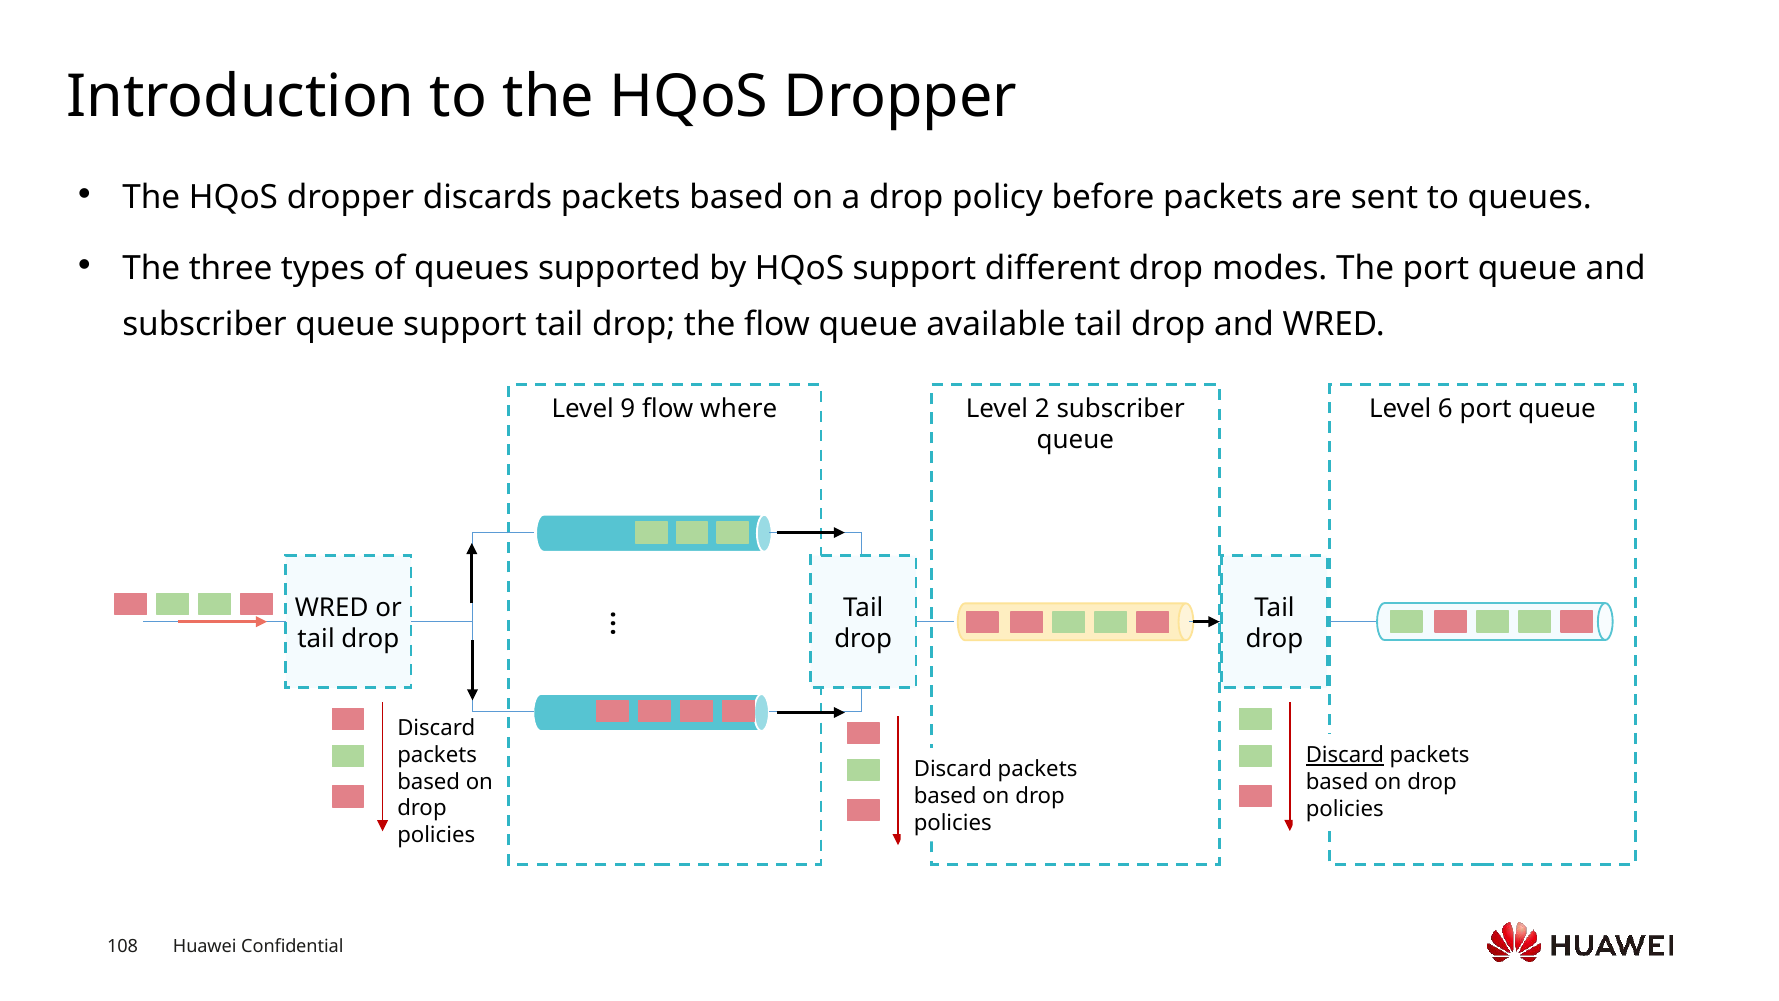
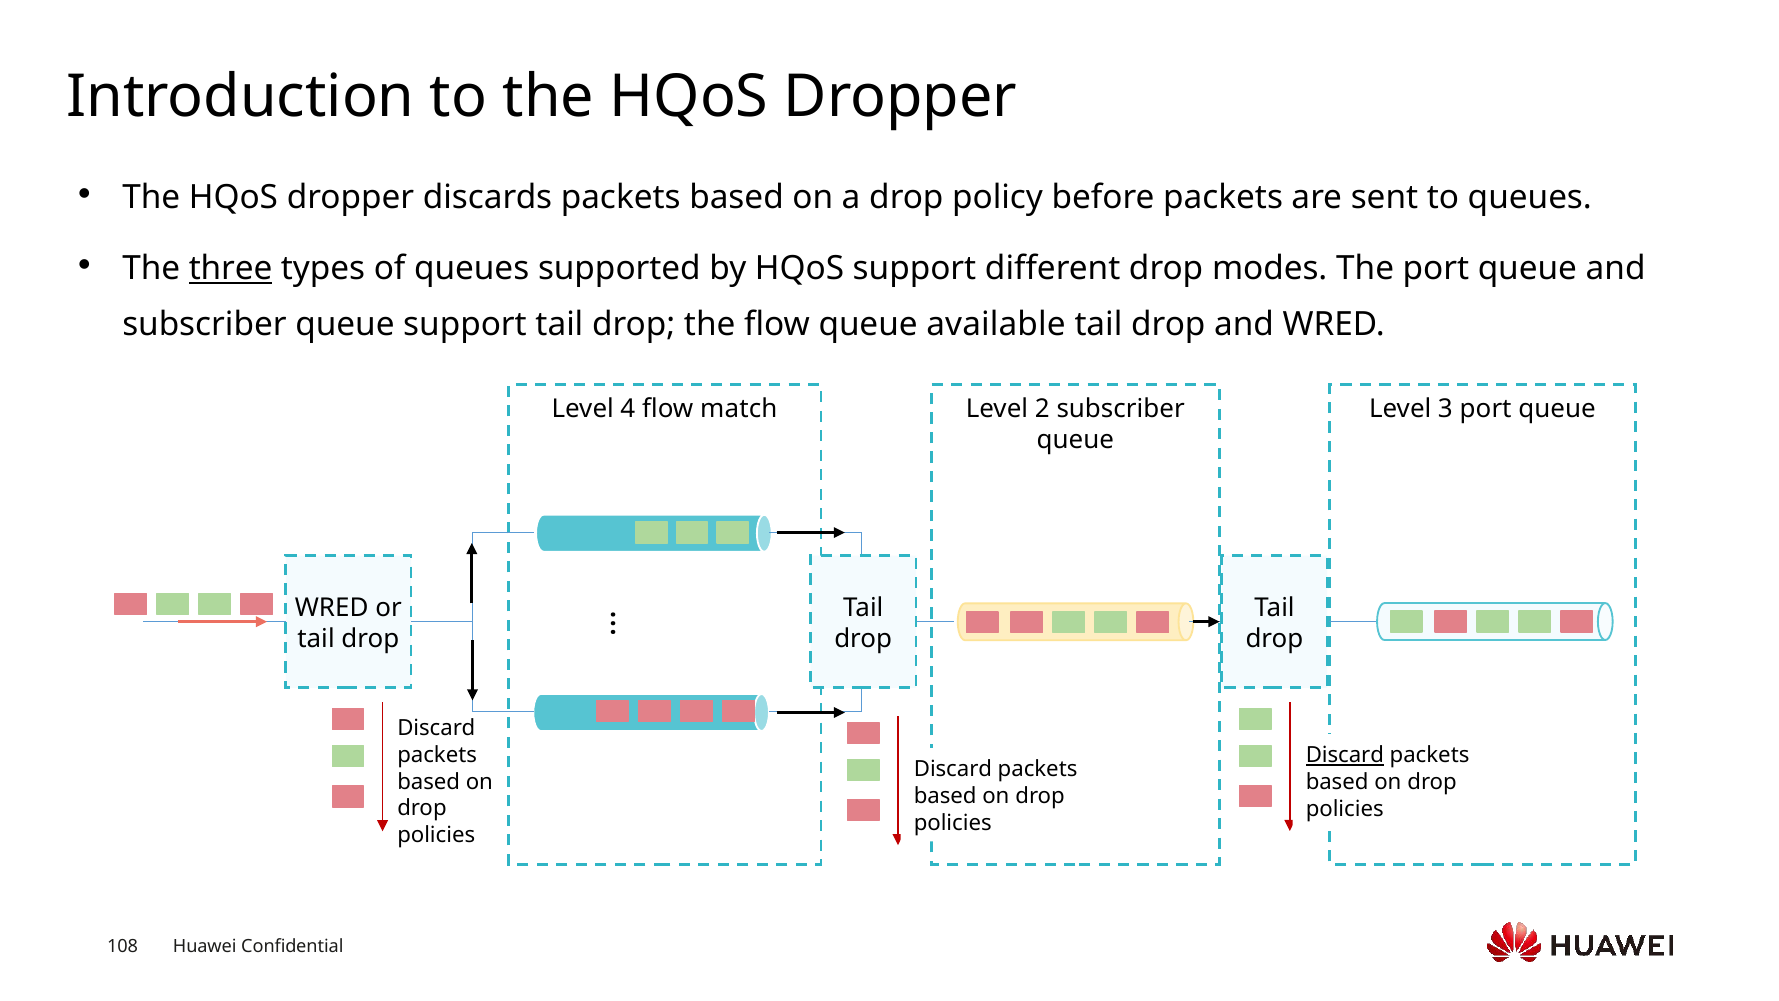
three underline: none -> present (231, 268)
9: 9 -> 4 (628, 409)
where: where -> match (739, 409)
6: 6 -> 3 (1445, 409)
